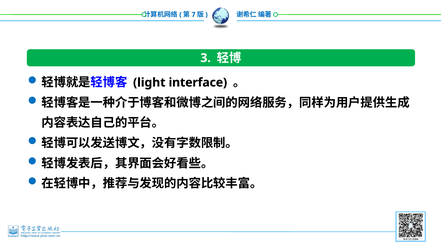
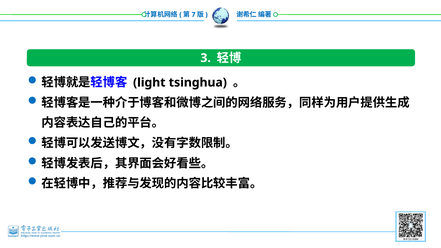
interface: interface -> tsinghua (198, 83)
